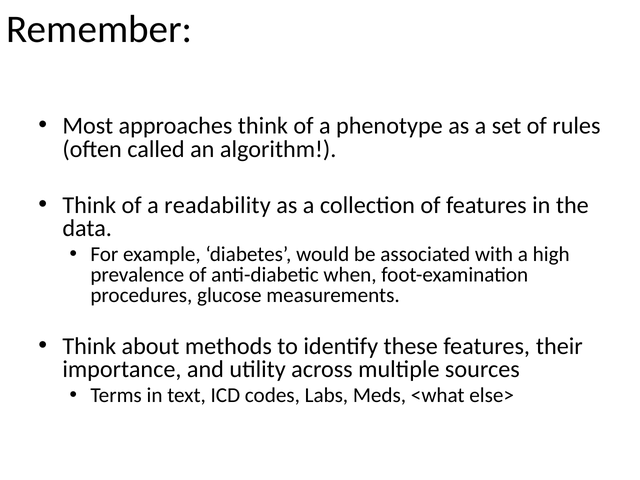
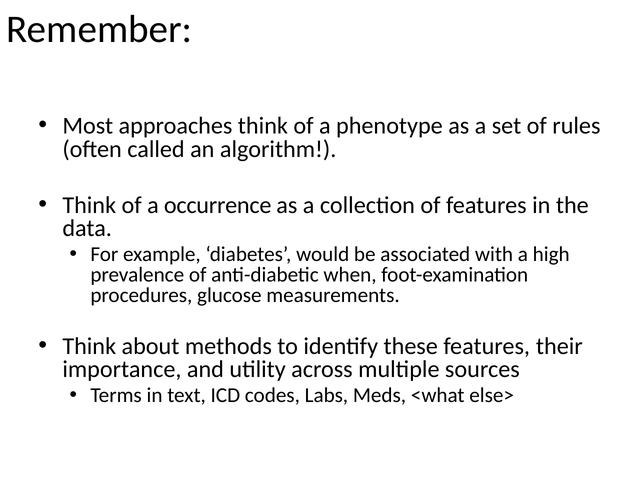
readability: readability -> occurrence (218, 205)
